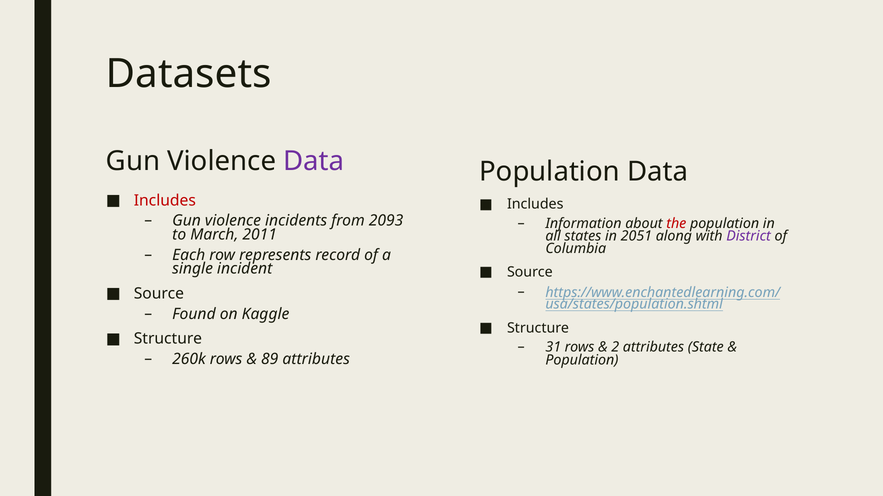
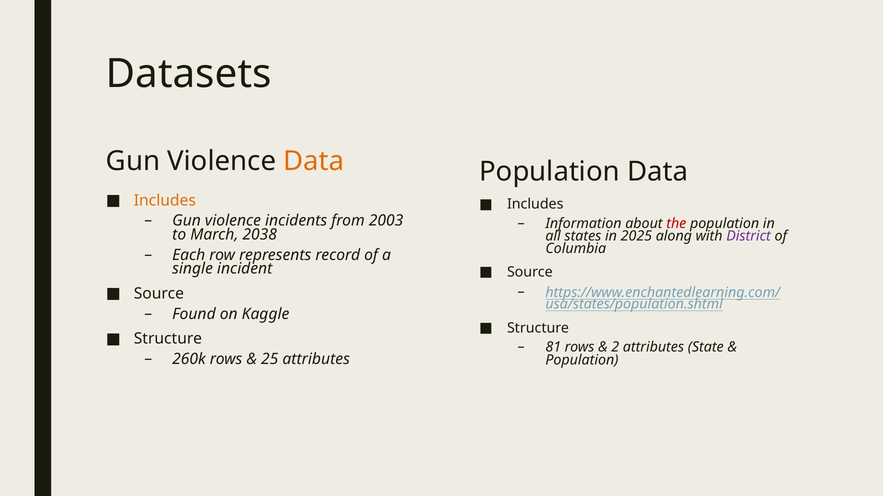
Data colour: purple -> orange (314, 161)
Includes colour: red -> orange (165, 201)
2093: 2093 -> 2003 (386, 221)
2011: 2011 -> 2038 (260, 235)
2051: 2051 -> 2025 (636, 236)
31: 31 -> 81 (553, 348)
89: 89 -> 25 (270, 360)
